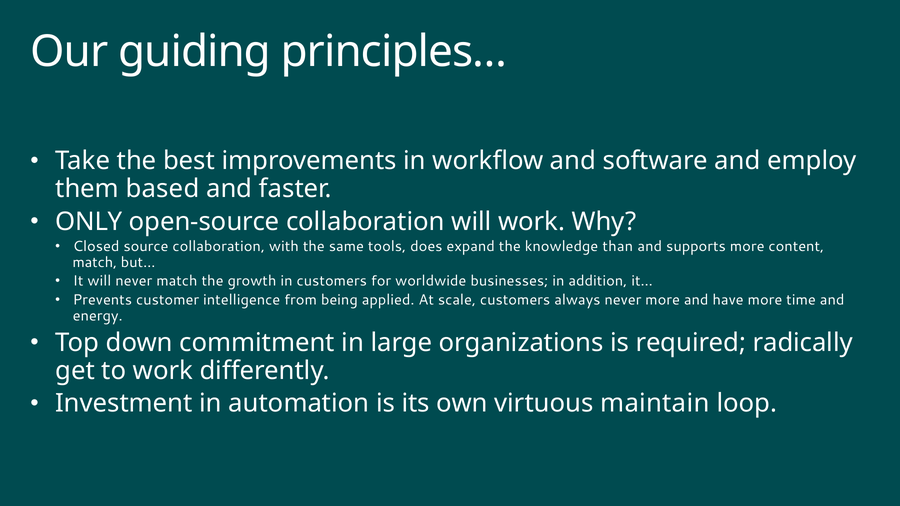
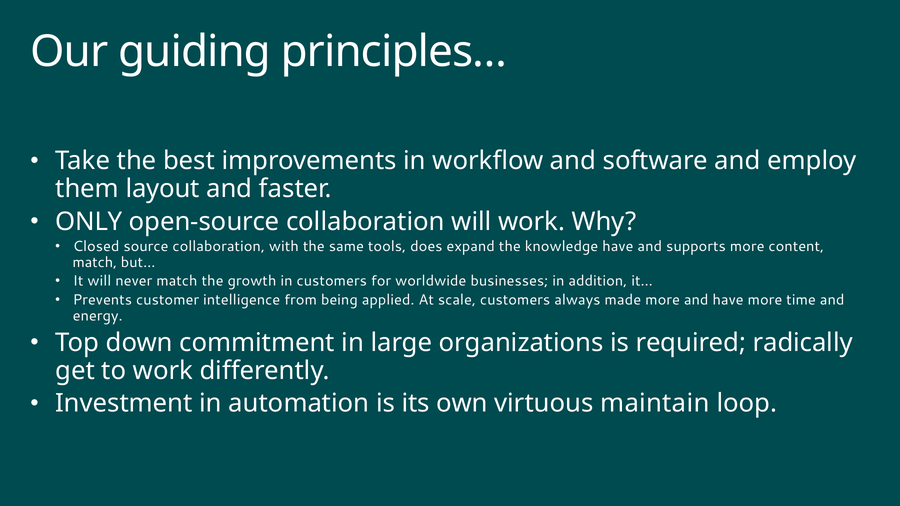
based: based -> layout (163, 189)
knowledge than: than -> have (618, 247)
always never: never -> made (623, 300)
